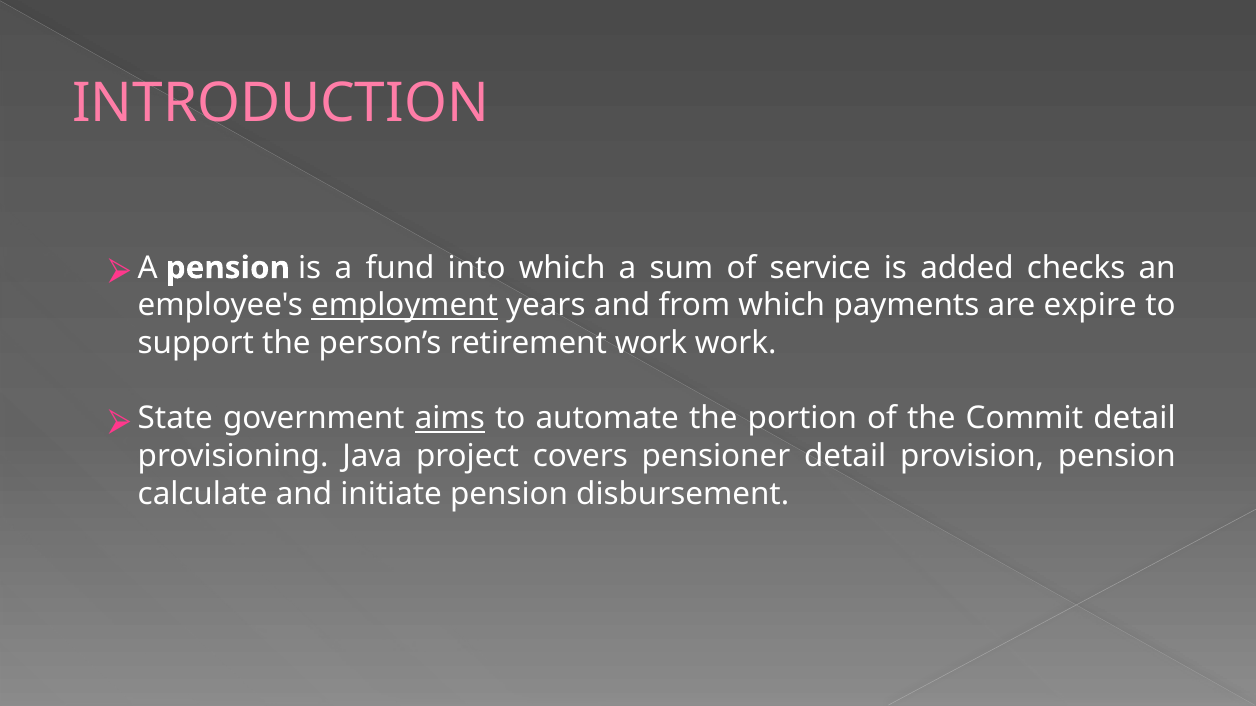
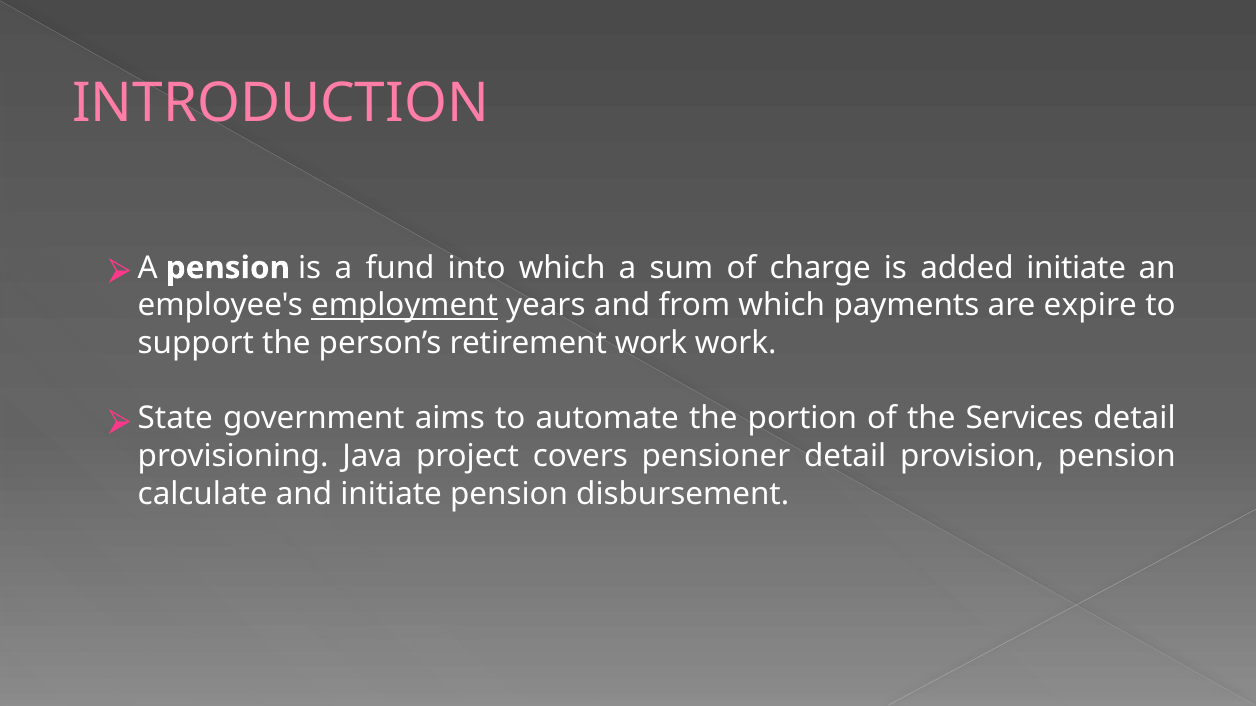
service: service -> charge (820, 268)
added checks: checks -> initiate (1076, 268)
aims underline: present -> none (450, 419)
Commit: Commit -> Services (1025, 419)
